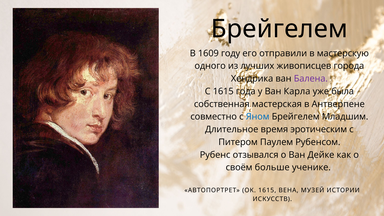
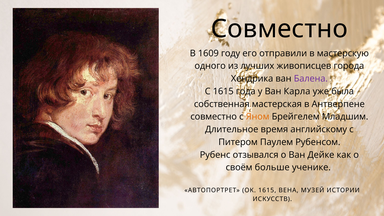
Брейгелем: Брейгелем -> Совместно (279, 29)
Яном colour: blue -> orange (258, 117)
эротическим: эротическим -> английскому (319, 129)
